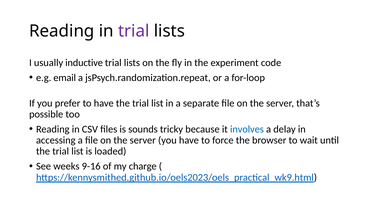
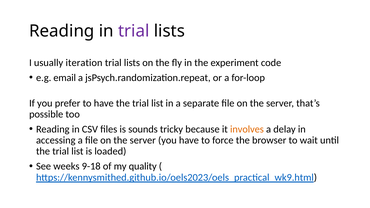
inductive: inductive -> iteration (84, 63)
involves colour: blue -> orange (247, 129)
9-16: 9-16 -> 9-18 (91, 166)
charge: charge -> quality (143, 166)
